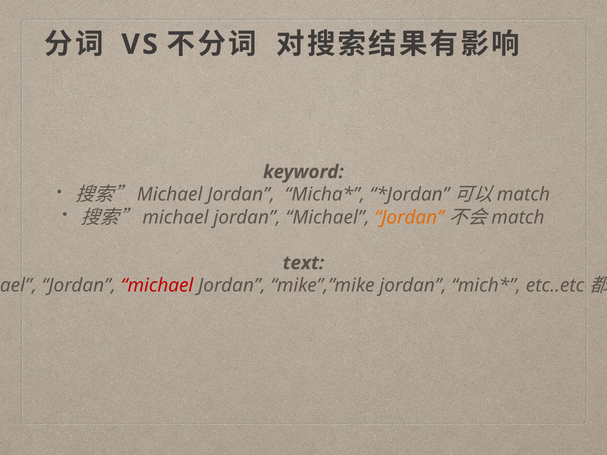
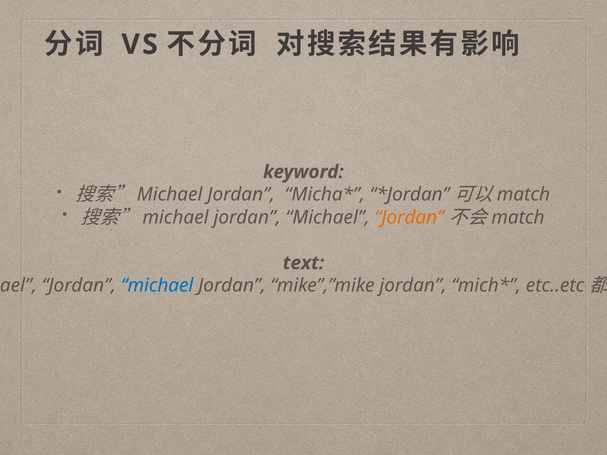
michael colour: red -> blue (157, 286)
